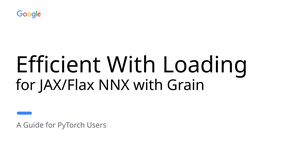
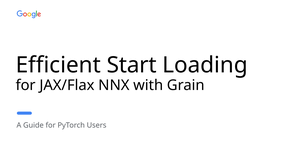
Efficient With: With -> Start (132, 65)
